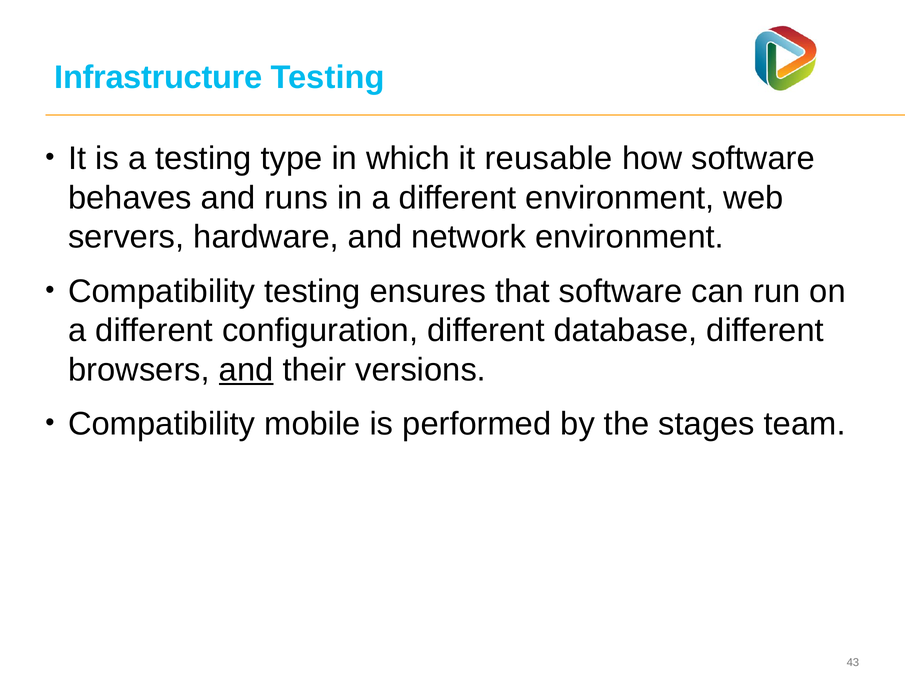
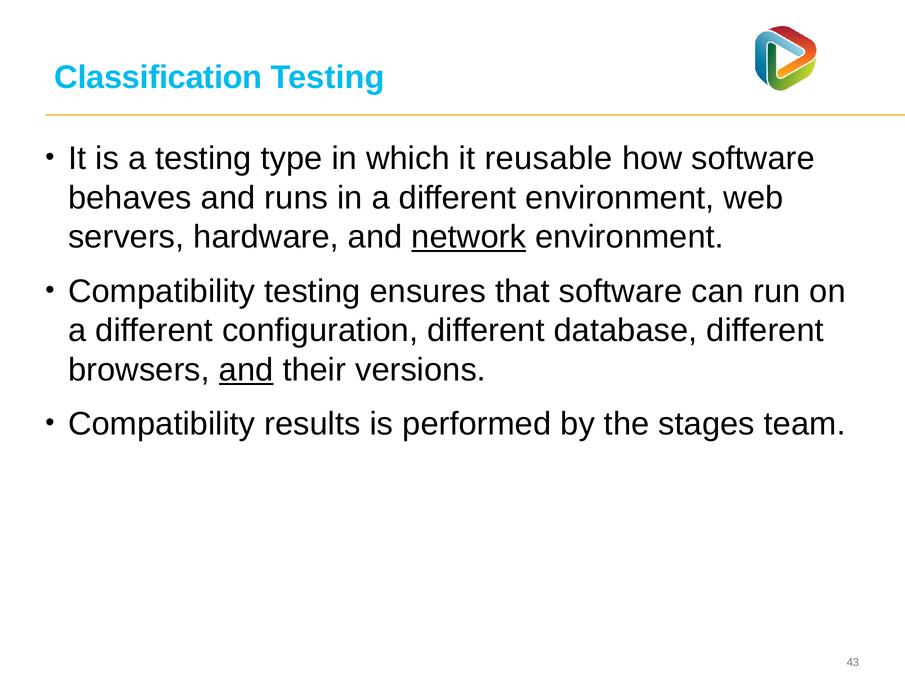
Infrastructure: Infrastructure -> Classification (158, 77)
network underline: none -> present (469, 237)
mobile: mobile -> results (313, 424)
